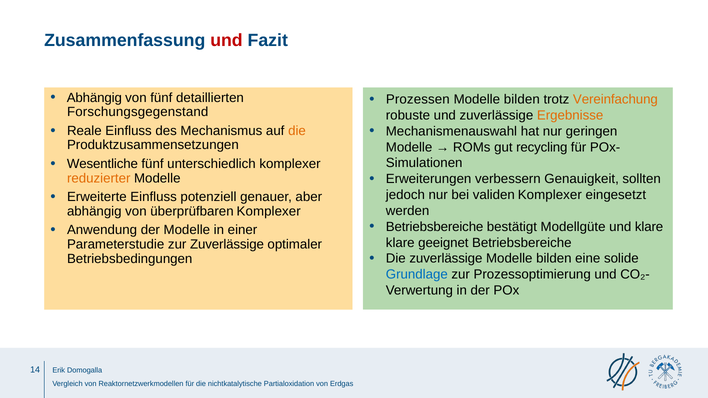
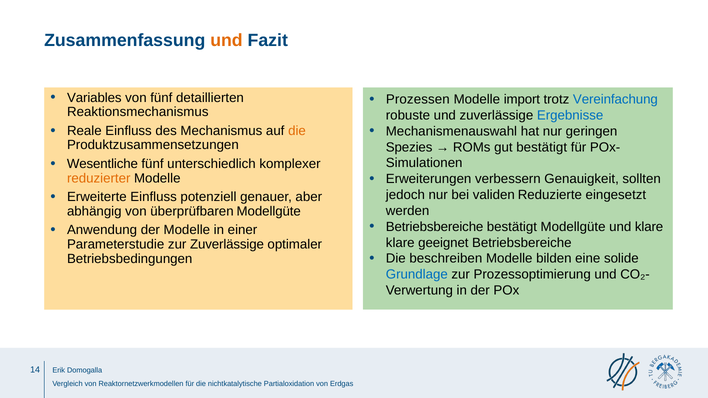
und colour: red -> orange (226, 40)
Abhängig: Abhängig -> Variables (94, 98)
bilden: bilden -> import (522, 99)
Vereinfachung colour: orange -> blue (615, 99)
Forschungsgegenstand: Forschungsgegenstand -> Reaktionsmechanismus (138, 112)
Ergebnisse colour: orange -> blue (570, 115)
Modelle: Modelle -> Spezies (409, 147)
gut recycling: recycling -> bestätigt (542, 147)
validen Komplexer: Komplexer -> Reduzierte (550, 195)
überprüfbaren Komplexer: Komplexer -> Modellgüte (269, 211)
Die zuverlässige: zuverlässige -> beschreiben (446, 259)
